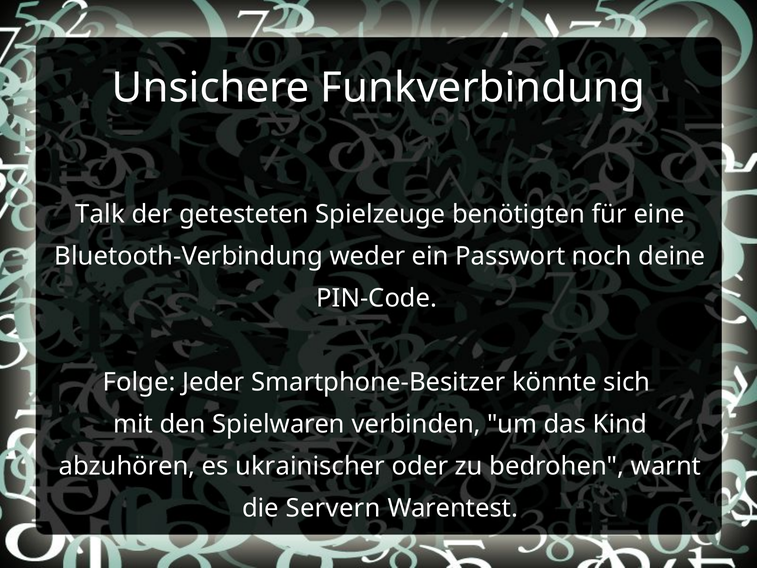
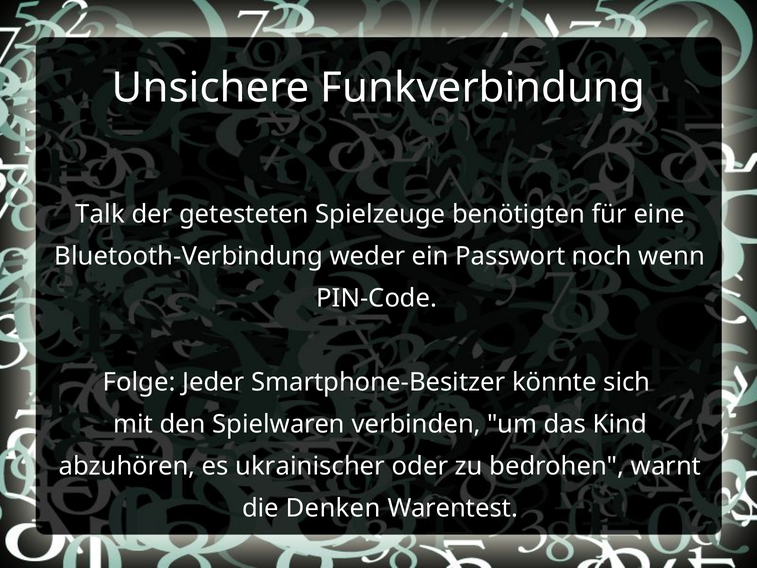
deine: deine -> wenn (672, 256)
Servern: Servern -> Denken (333, 508)
